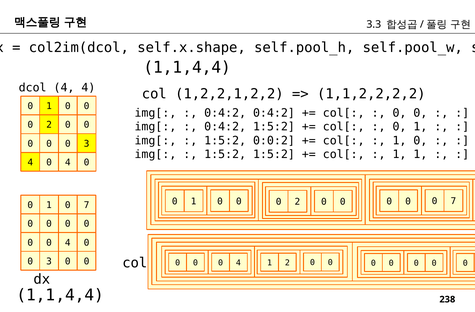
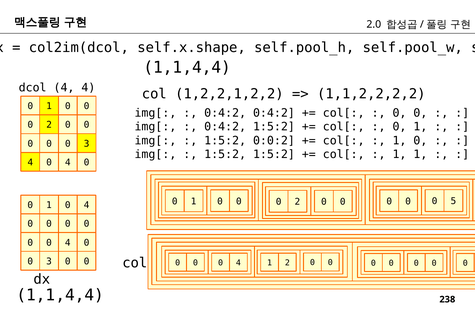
3.3: 3.3 -> 2.0 (374, 24)
0 0 7: 7 -> 5 (453, 201)
1 0 7: 7 -> 4 (87, 205)
